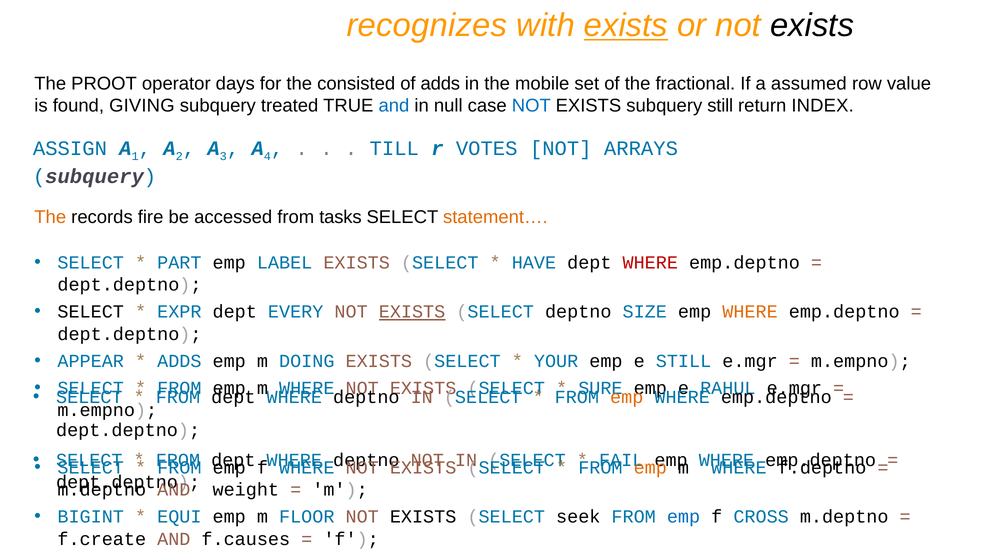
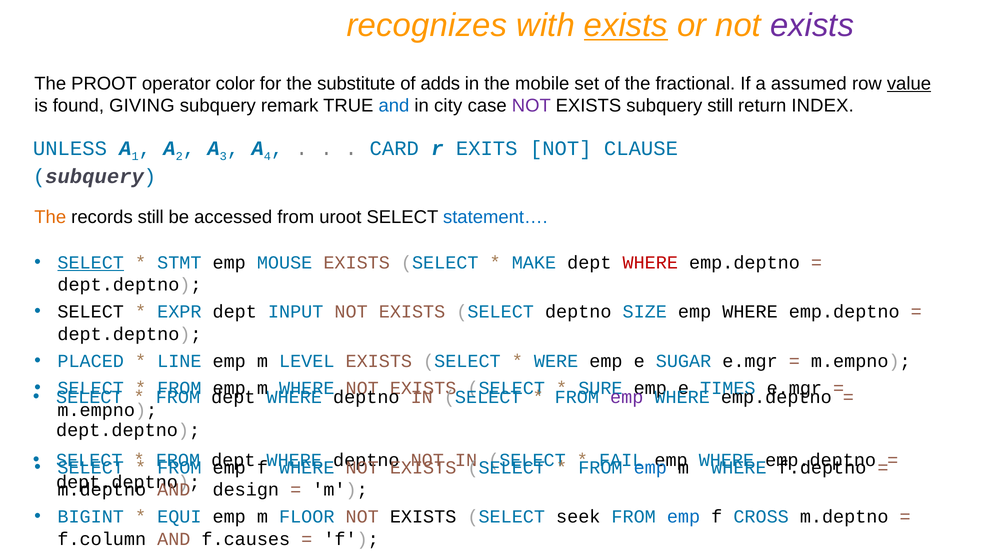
exists colour: black -> purple (812, 26)
days: days -> color (235, 84)
consisted: consisted -> substitute (356, 84)
value underline: none -> present (909, 84)
treated: treated -> remark (290, 106)
null: null -> city (448, 106)
NOT colour: blue -> purple (531, 106)
ASSIGN: ASSIGN -> UNLESS (70, 148)
TILL: TILL -> CARD (394, 148)
VOTES: VOTES -> EXITS (487, 148)
ARRAYS: ARRAYS -> CLAUSE (641, 148)
records fire: fire -> still (151, 217)
tasks: tasks -> uroot (340, 217)
statement… colour: orange -> blue (495, 217)
SELECT underline: none -> present (91, 263)
PART: PART -> STMT (179, 263)
LABEL: LABEL -> MOUSE (285, 263)
HAVE: HAVE -> MAKE (534, 263)
EVERY: EVERY -> INPUT (296, 312)
EXISTS underline: present -> none (412, 312)
WHERE colour: orange -> black (750, 312)
APPEAR: APPEAR -> PLACED (91, 361)
ADDS: ADDS -> LINE (179, 361)
DOING: DOING -> LEVEL (307, 361)
YOUR: YOUR -> WERE (556, 361)
e STILL: STILL -> SUGAR (684, 361)
RAHUL: RAHUL -> TIMES (728, 388)
emp colour: orange -> purple (627, 397)
emp colour: orange -> blue (650, 468)
weight: weight -> design (246, 490)
f.create: f.create -> f.column (102, 539)
